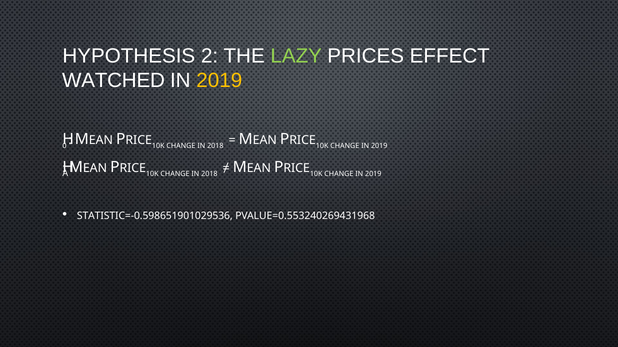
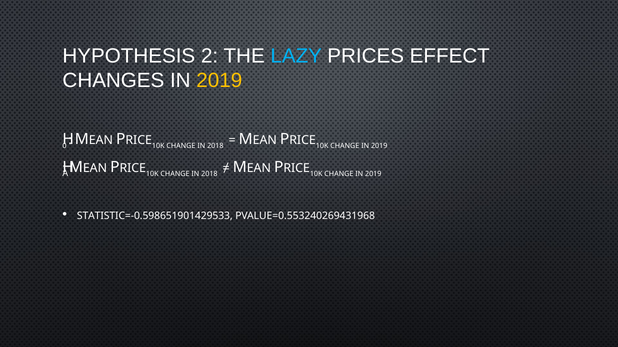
LAZY colour: light green -> light blue (296, 56)
WATCHED: WATCHED -> CHANGES (113, 81)
STATISTIC=-0.598651901029536: STATISTIC=-0.598651901029536 -> STATISTIC=-0.598651901429533 (155, 216)
